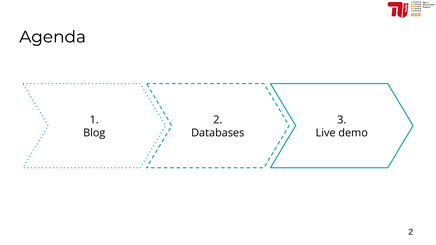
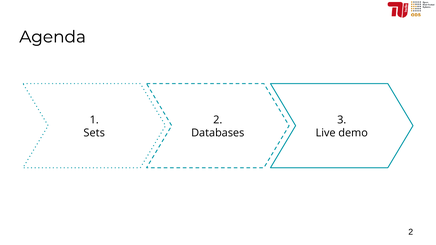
Blog: Blog -> Sets (94, 133)
